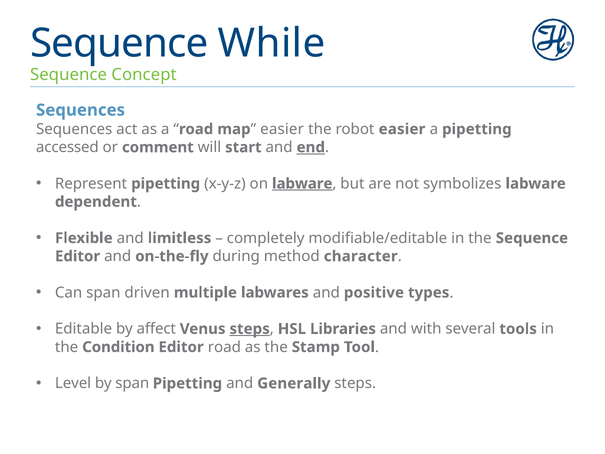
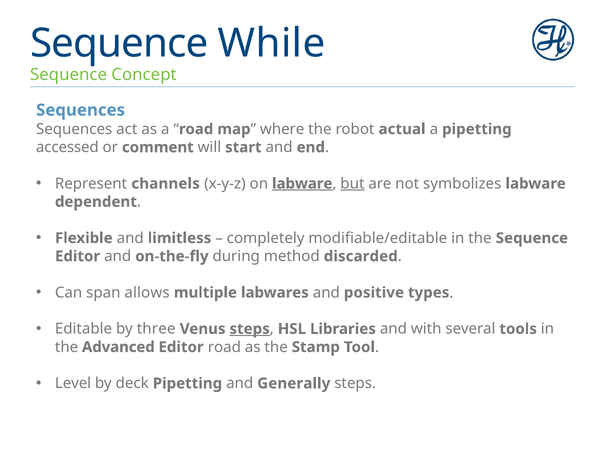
easier: easier -> where (282, 129)
robot easier: easier -> actual (402, 129)
end underline: present -> none (311, 147)
Represent pipetting: pipetting -> channels (166, 184)
but underline: none -> present (352, 184)
character: character -> discarded (361, 256)
driven: driven -> allows (147, 292)
affect: affect -> three (156, 329)
Condition: Condition -> Advanced (118, 347)
by span: span -> deck (132, 383)
